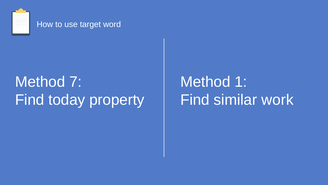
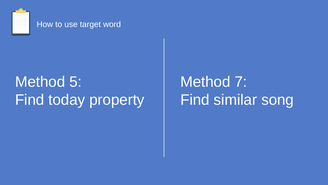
7: 7 -> 5 (76, 82)
1: 1 -> 7 (241, 82)
work: work -> song (278, 100)
